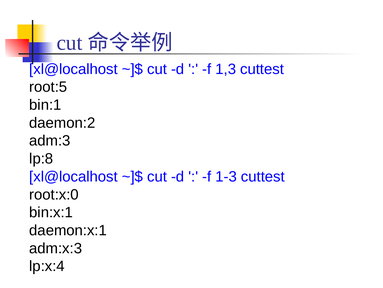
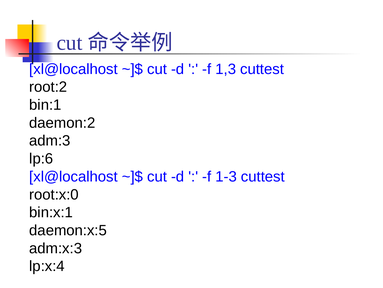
root:5: root:5 -> root:2 (48, 87)
lp:8: lp:8 -> lp:6 (41, 158)
daemon:x:1: daemon:x:1 -> daemon:x:5 (68, 230)
